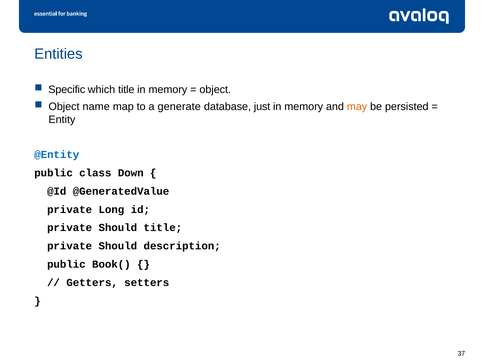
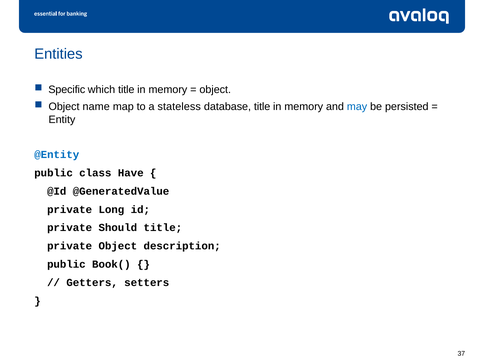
generate: generate -> stateless (179, 107)
database just: just -> title (262, 107)
may colour: orange -> blue (357, 107)
Down: Down -> Have (131, 173)
Should: Should -> Object (118, 246)
